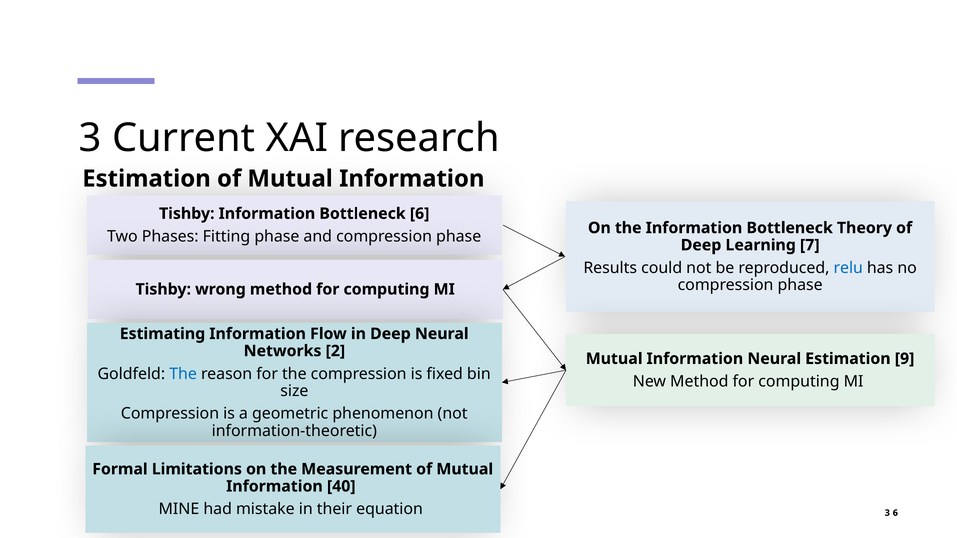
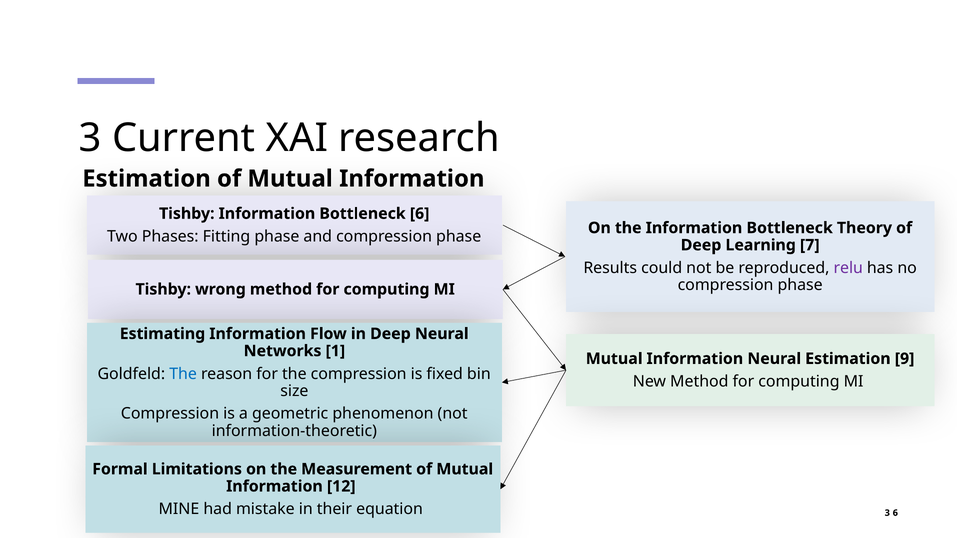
relu colour: blue -> purple (848, 268)
2: 2 -> 1 (335, 351)
40: 40 -> 12 (341, 487)
